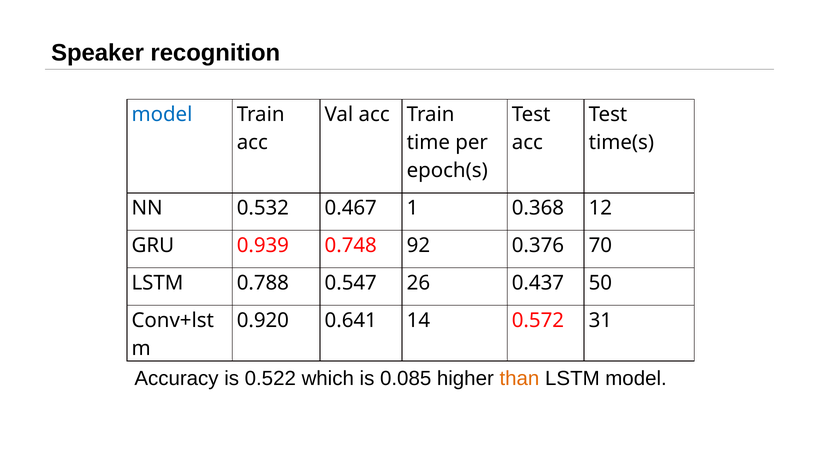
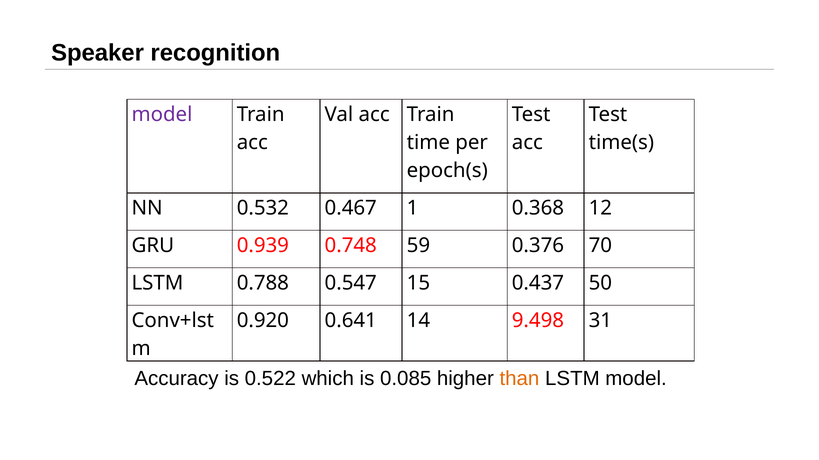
model colour: blue -> purple (162, 115)
92: 92 -> 59 (418, 246)
26: 26 -> 15 (418, 283)
0.572: 0.572 -> 9.498 (538, 321)
